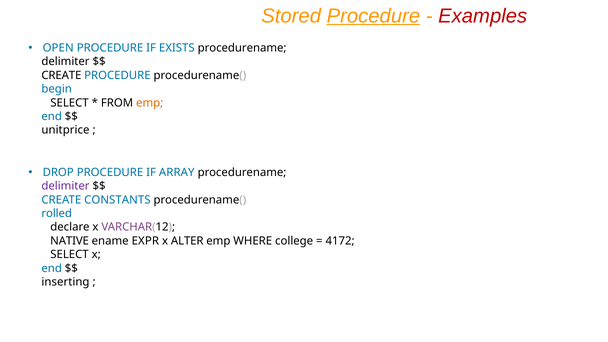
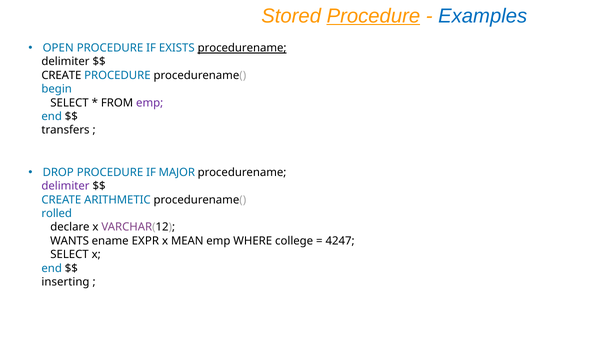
Examples colour: red -> blue (483, 16)
procedurename underline: none -> present (242, 48)
emp colour: orange -> purple (150, 103)
unitprice: unitprice -> transfers (66, 130)
ARRAY: ARRAY -> MAJOR (177, 172)
CONSTANTS: CONSTANTS -> ARITHMETIC (117, 200)
NATIVE: NATIVE -> WANTS (70, 241)
ALTER: ALTER -> MEAN (187, 241)
4172: 4172 -> 4247 (340, 241)
